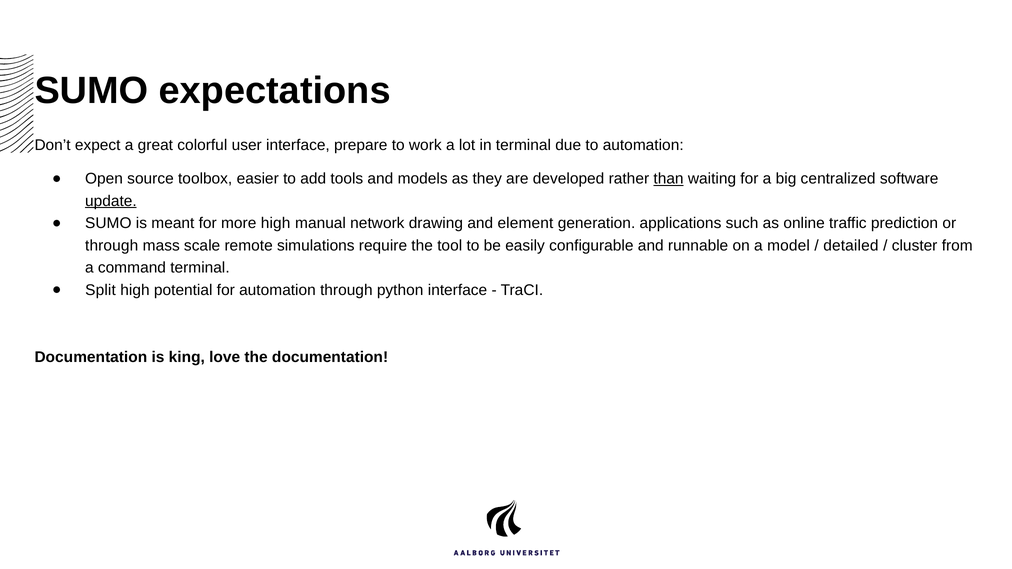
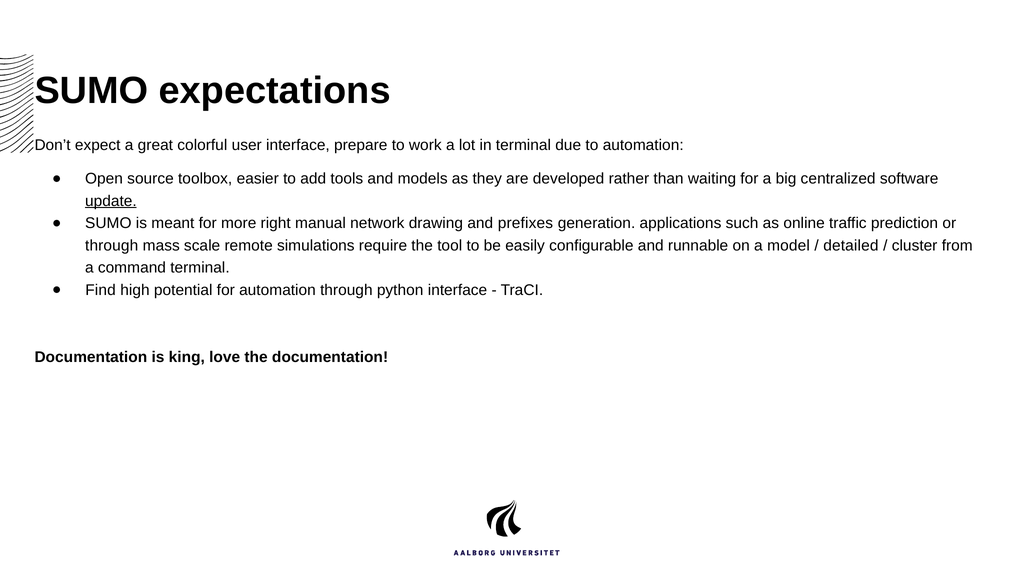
than underline: present -> none (669, 179)
more high: high -> right (276, 223)
element: element -> prefixes (525, 223)
Split: Split -> Find (101, 290)
